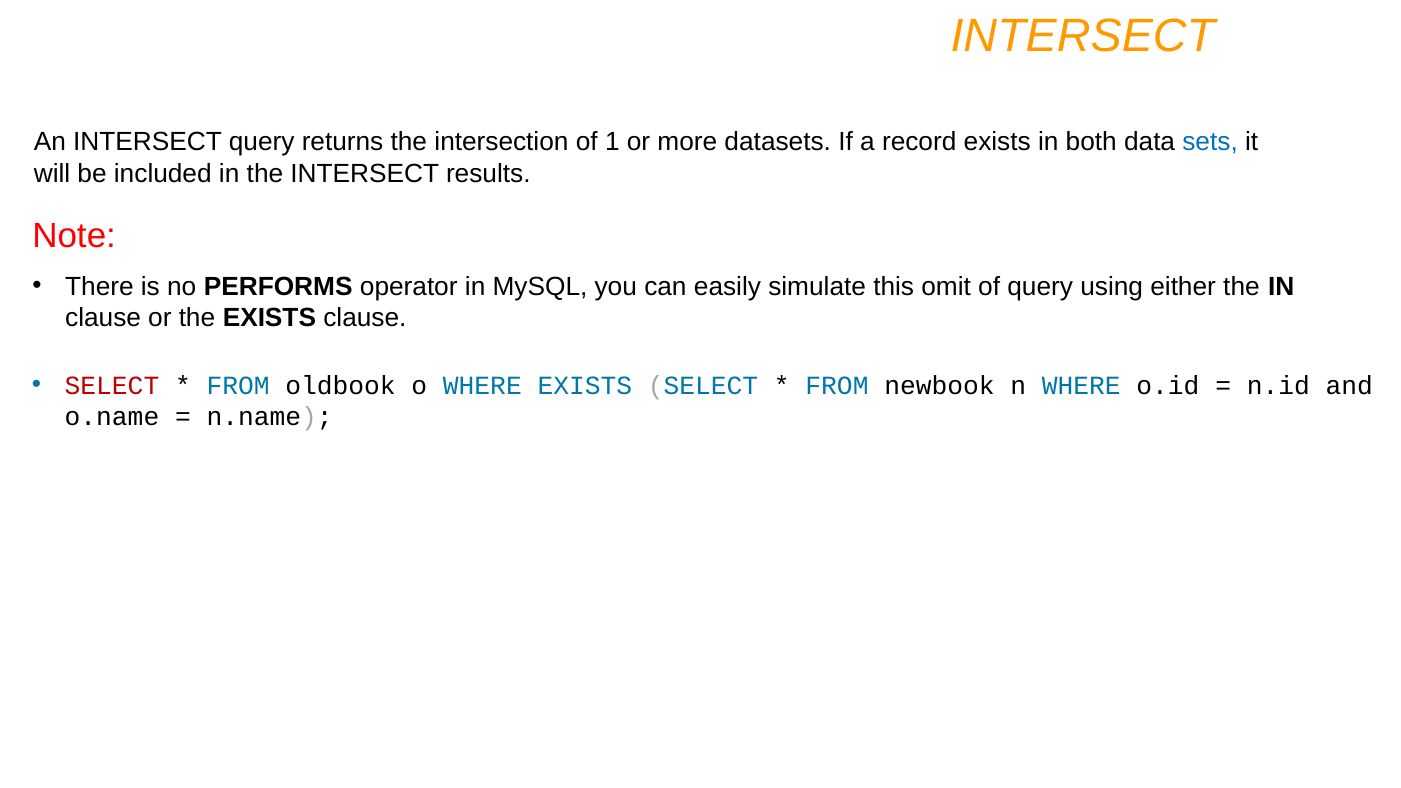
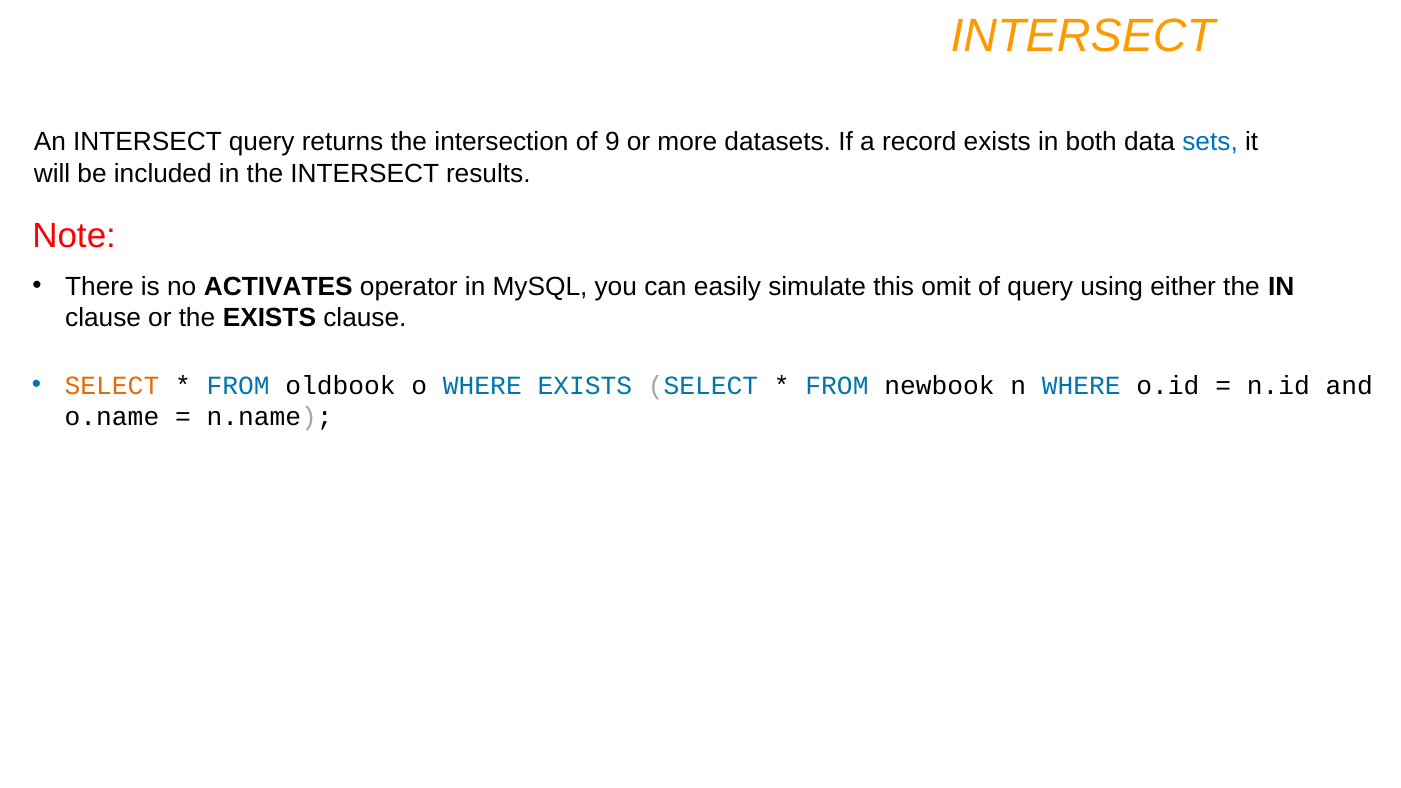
1: 1 -> 9 (612, 142)
PERFORMS: PERFORMS -> ACTIVATES (278, 286)
SELECT colour: red -> orange (112, 385)
